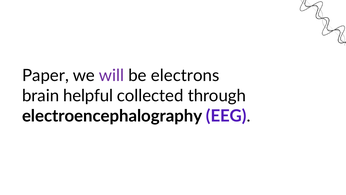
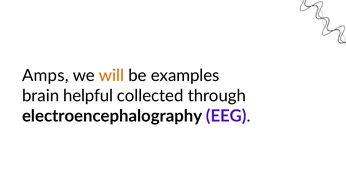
Paper: Paper -> Amps (45, 75)
will colour: purple -> orange (111, 75)
electrons: electrons -> examples (185, 75)
